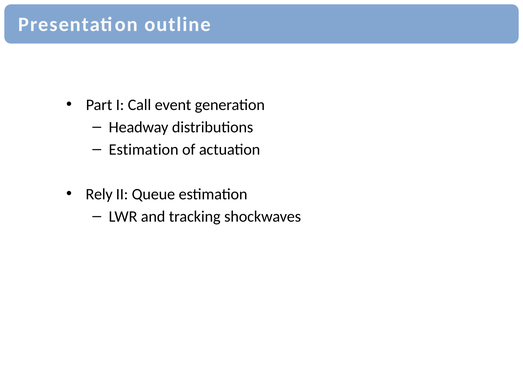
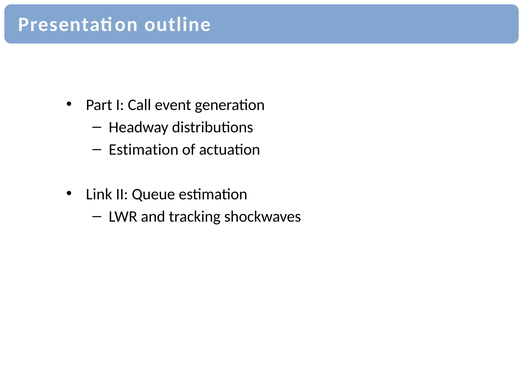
Rely: Rely -> Link (99, 194)
